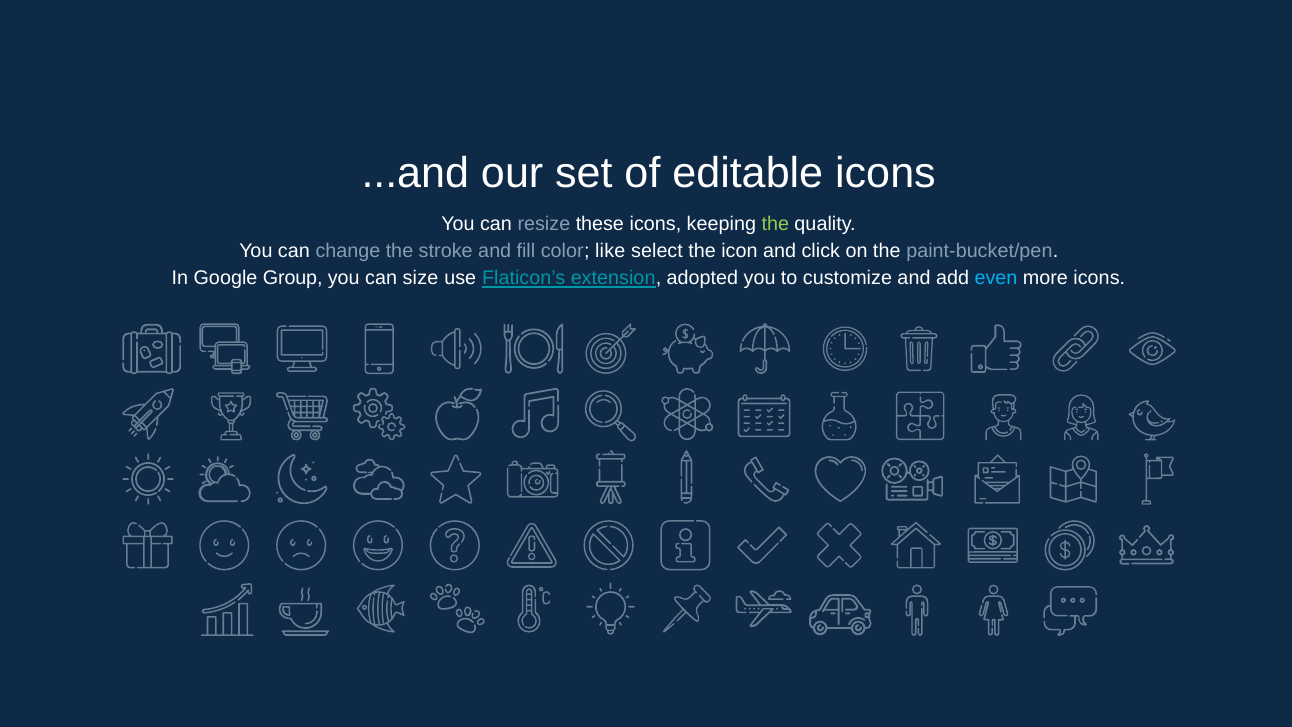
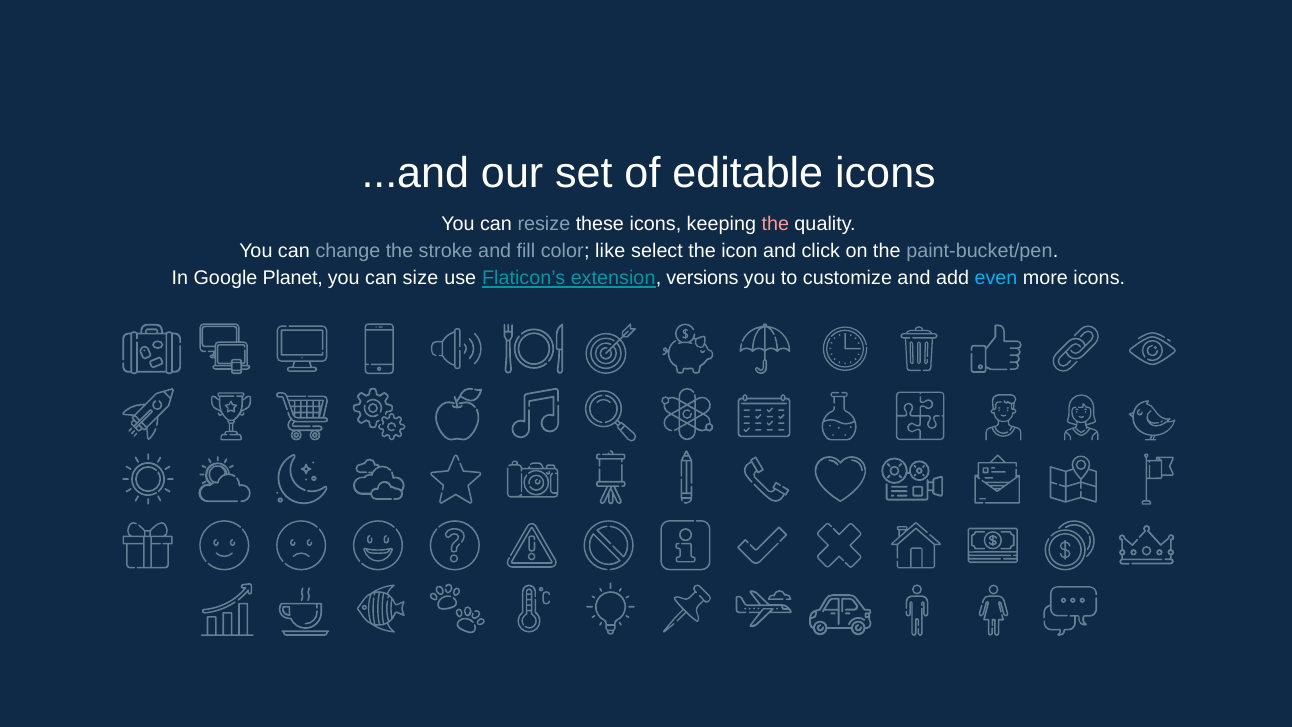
the colour: light green -> pink (775, 224)
Group: Group -> Planet (293, 278)
adopted: adopted -> versions (703, 278)
